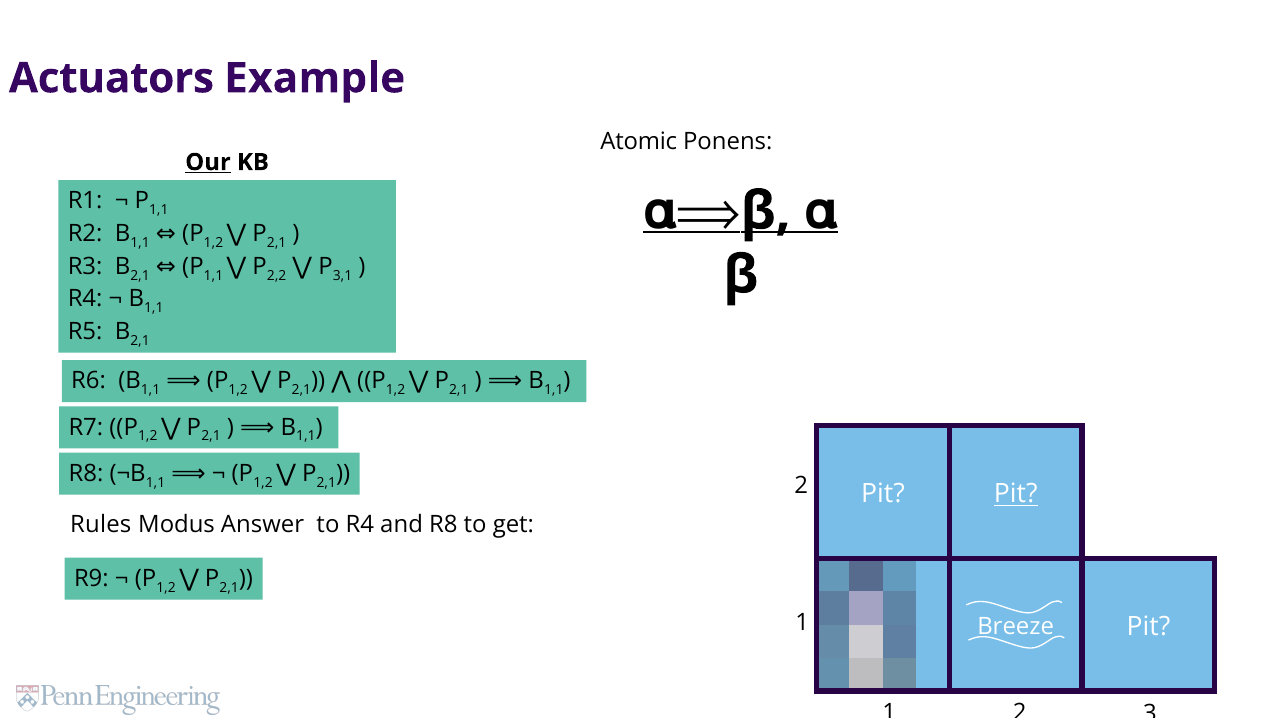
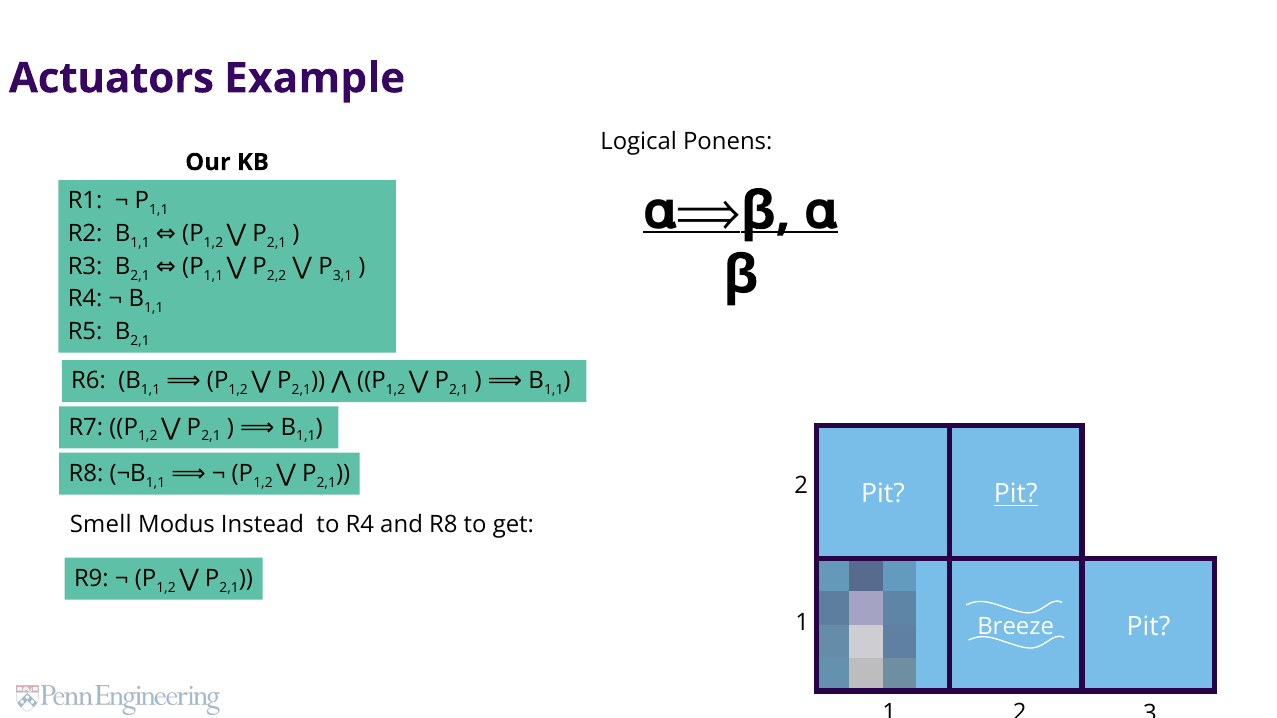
Atomic: Atomic -> Logical (639, 141)
Our underline: present -> none (208, 162)
Rules: Rules -> Smell (101, 525)
Answer: Answer -> Instead (262, 525)
